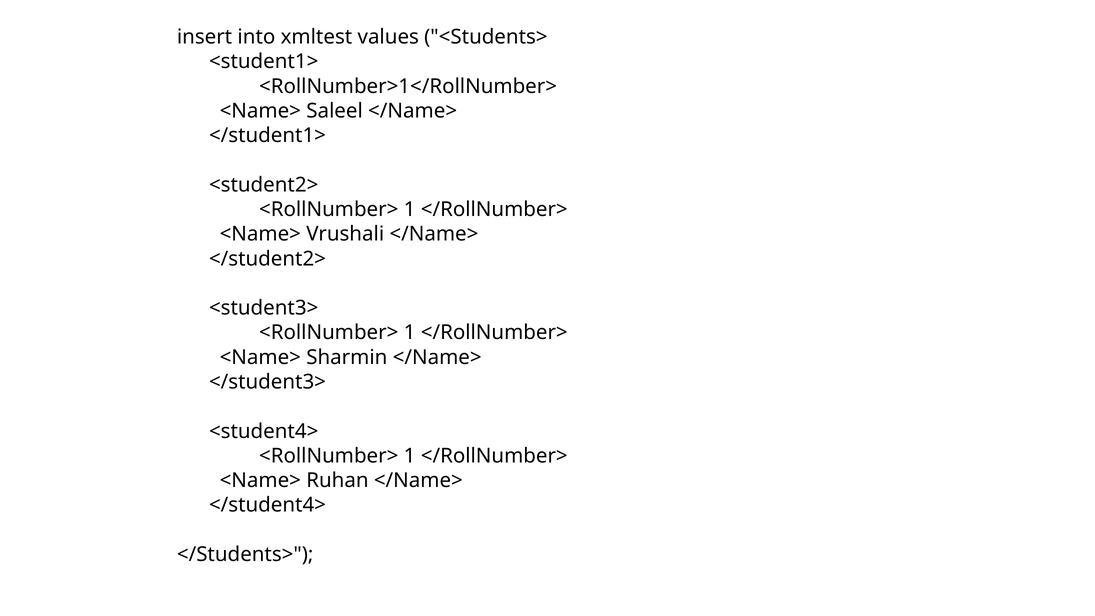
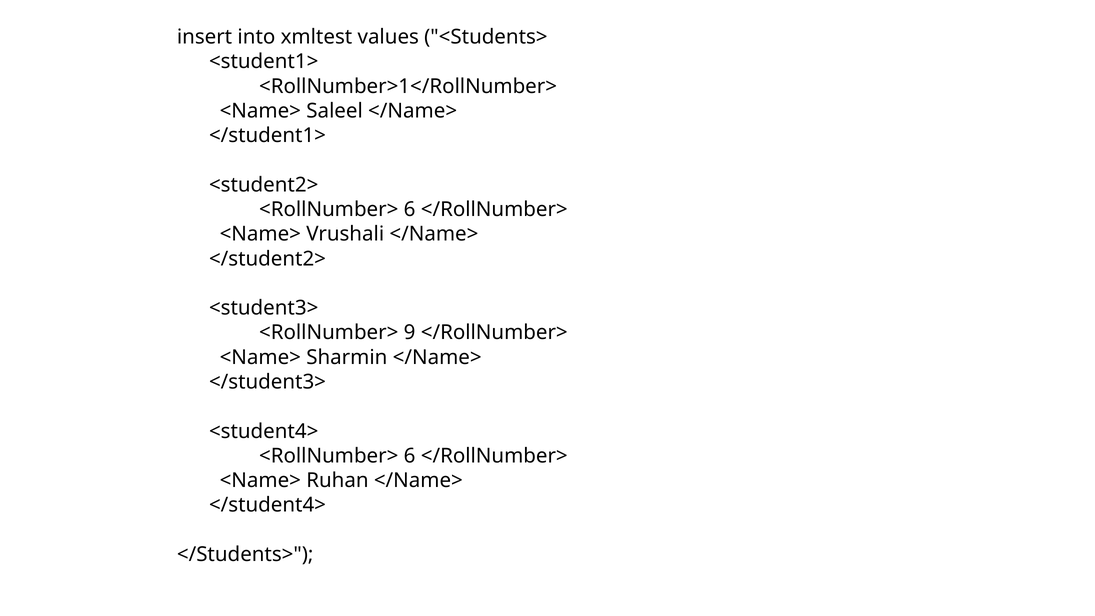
1: 1 -> 6 (410, 209)
1: 1 -> 9 (410, 333)
1: 1 -> 6 (410, 456)
